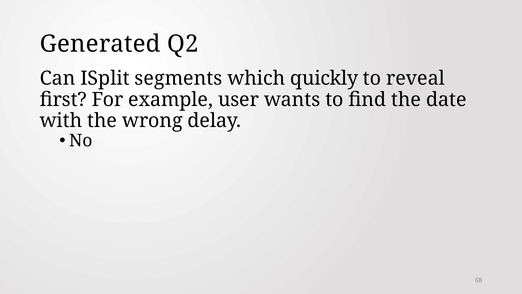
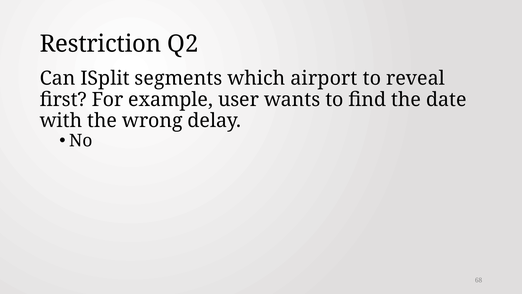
Generated: Generated -> Restriction (101, 44)
quickly: quickly -> airport (324, 78)
